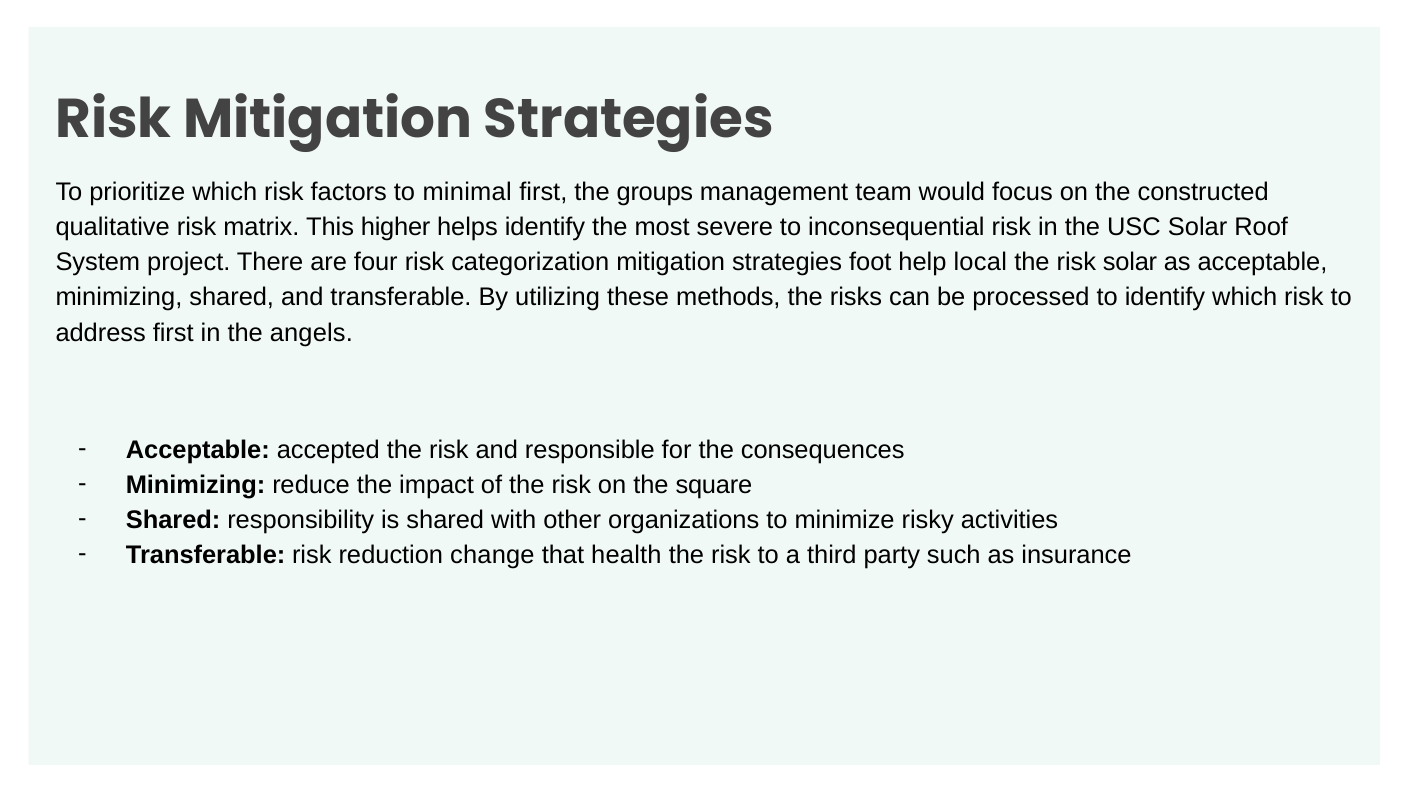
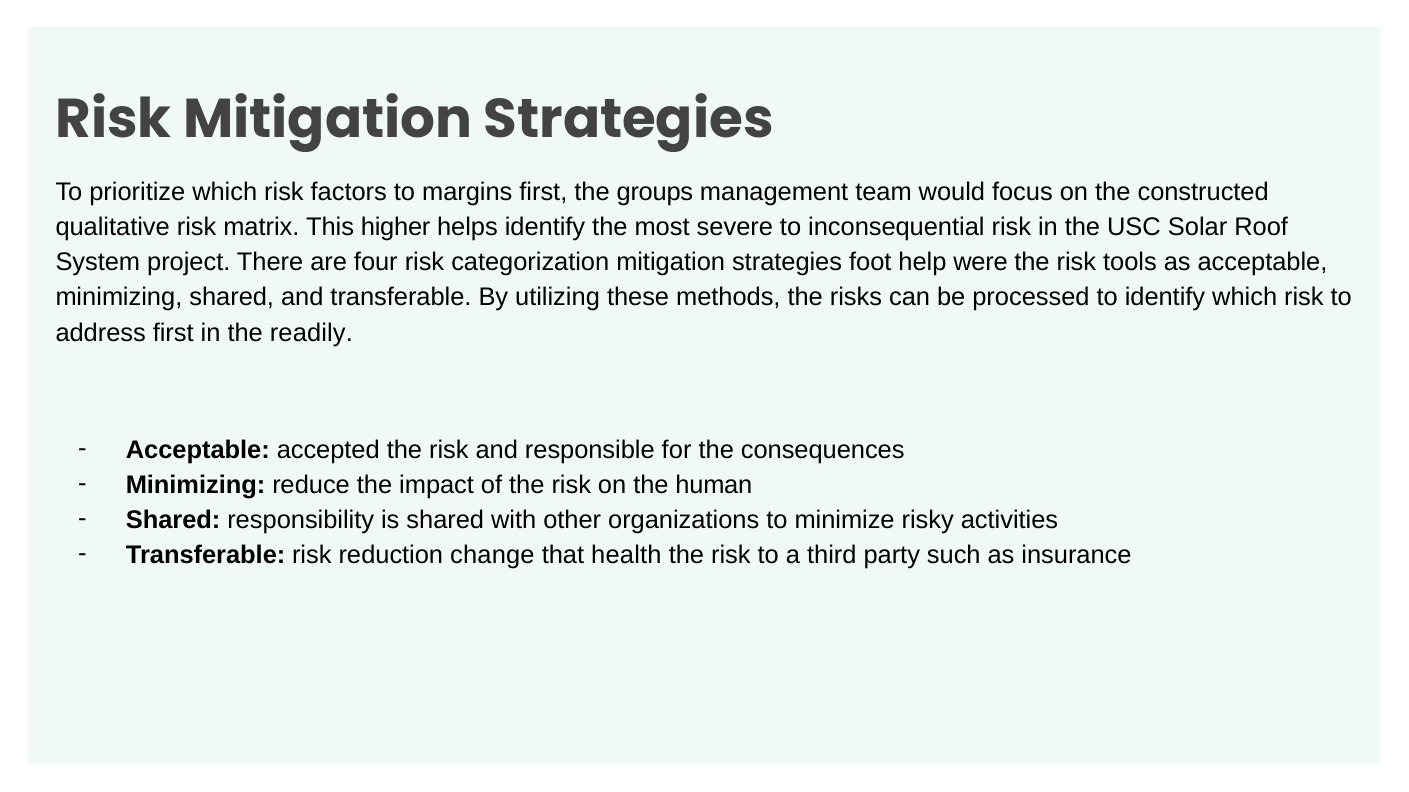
minimal: minimal -> margins (467, 192)
local: local -> were (981, 263)
risk solar: solar -> tools (1130, 263)
angels: angels -> readily (311, 333)
square: square -> human (714, 485)
